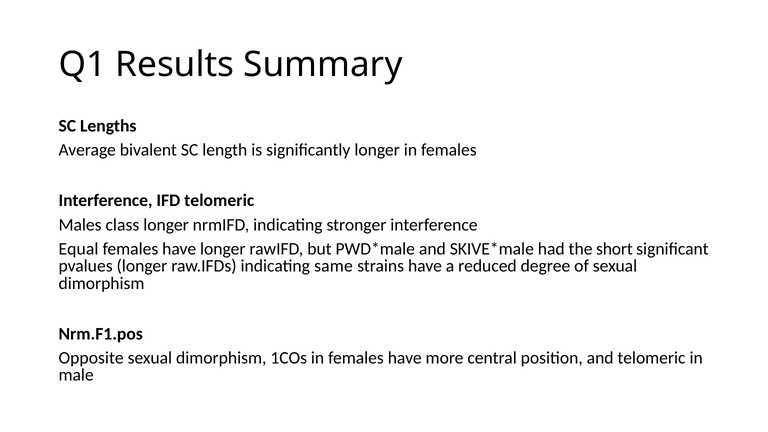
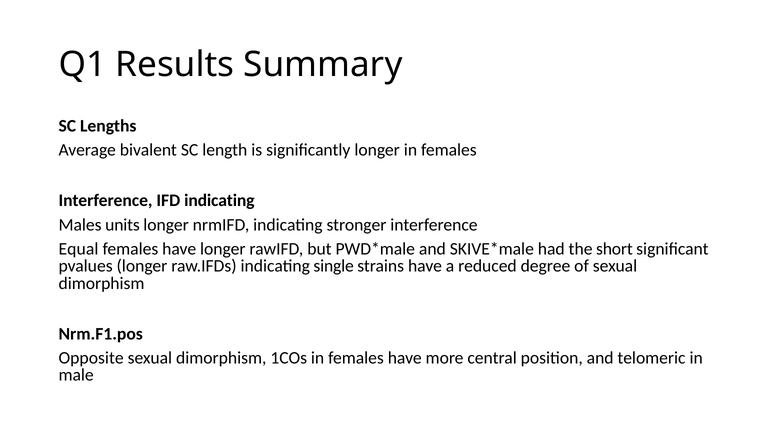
IFD telomeric: telomeric -> indicating (219, 200)
class: class -> units (123, 225)
same: same -> single (334, 266)
